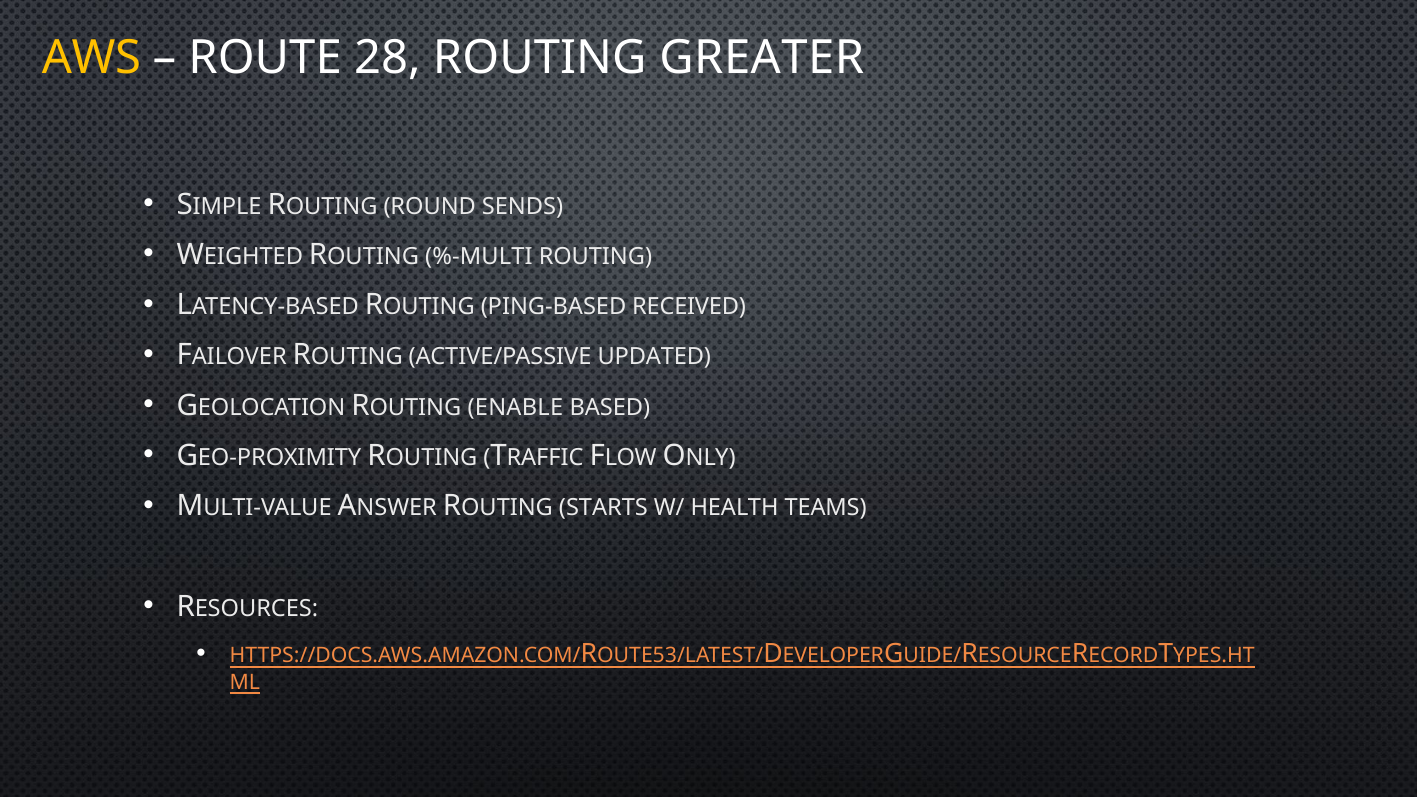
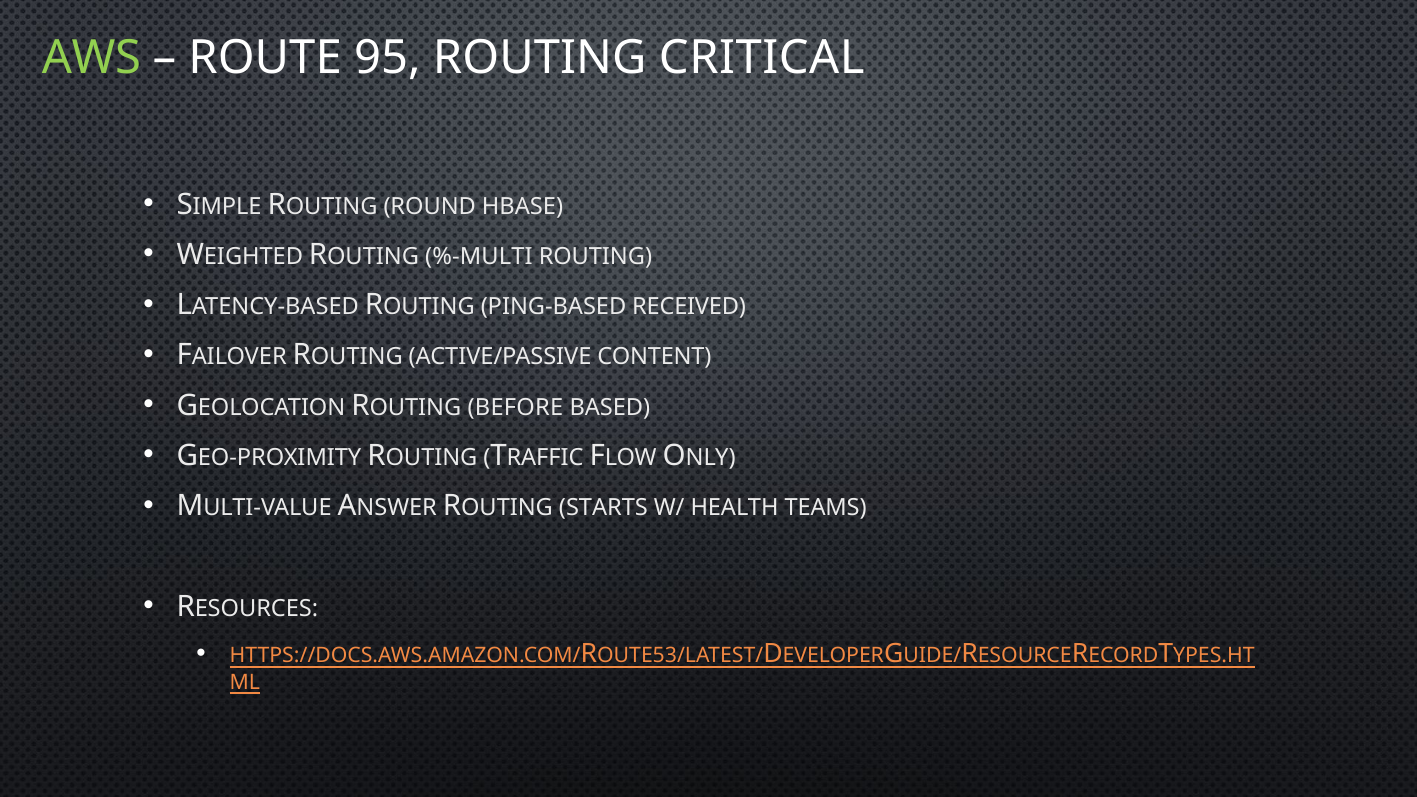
AWS colour: yellow -> light green (91, 57)
28: 28 -> 95 (387, 57)
GREATER: GREATER -> CRITICAL (762, 57)
SENDS: SENDS -> HBASE (523, 206)
UPDATED: UPDATED -> CONTENT (654, 357)
ENABLE: ENABLE -> BEFORE (515, 407)
